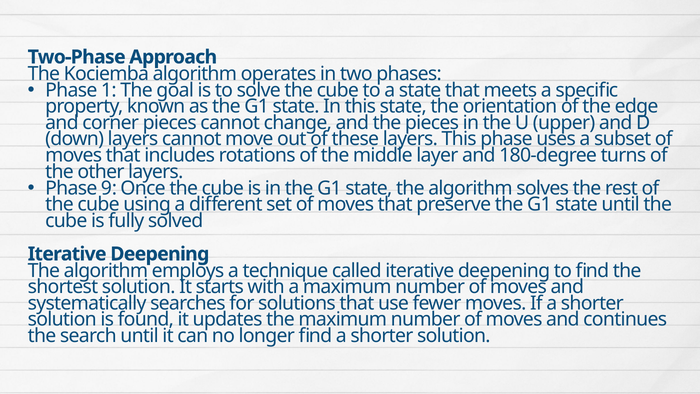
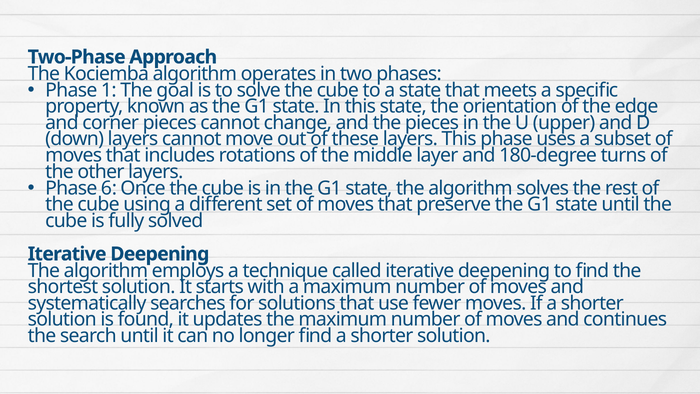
9: 9 -> 6 (109, 188)
